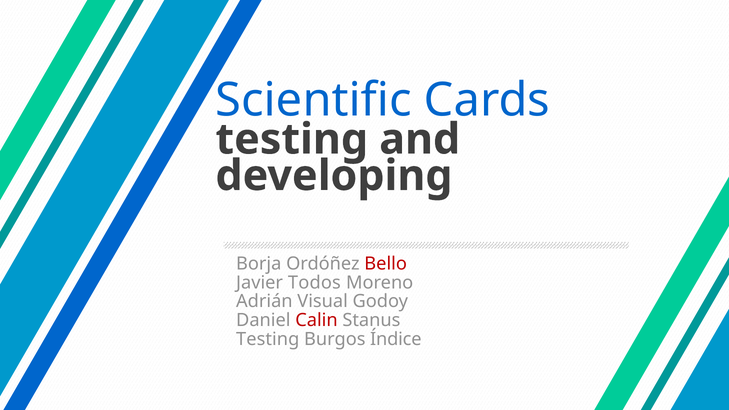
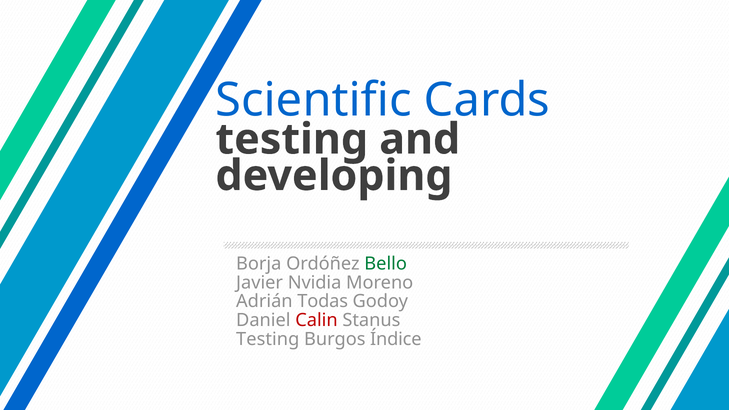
Bello colour: red -> green (386, 264)
Todos: Todos -> Nvidia (315, 283)
Visual: Visual -> Todas (323, 301)
